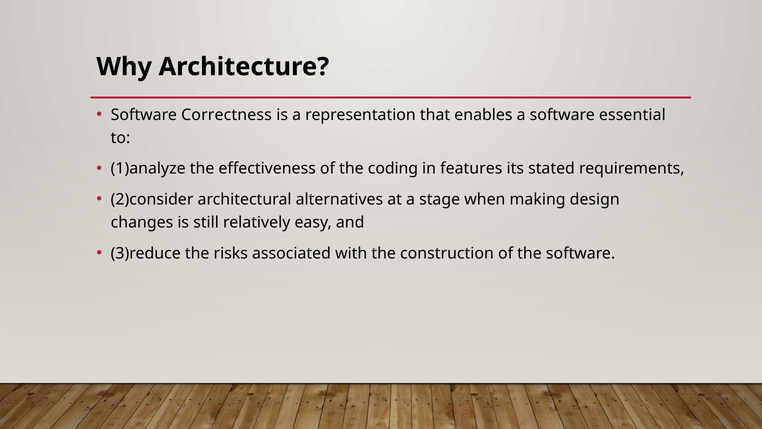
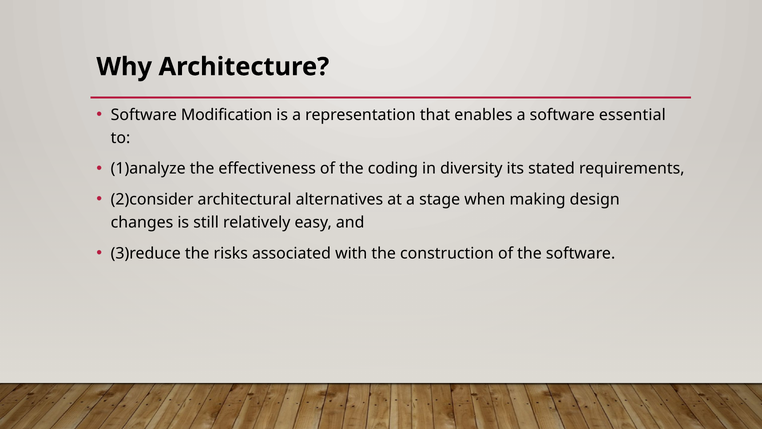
Correctness: Correctness -> Modification (227, 115)
features: features -> diversity (471, 169)
